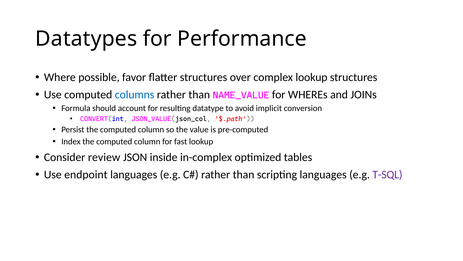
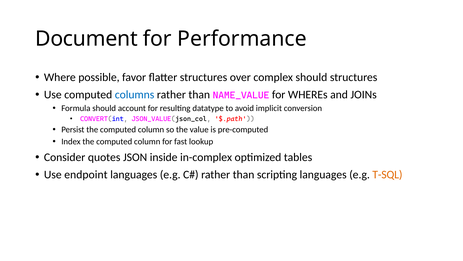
Datatypes: Datatypes -> Document (86, 39)
complex lookup: lookup -> should (311, 77)
review: review -> quotes (104, 157)
T-SQL colour: purple -> orange (387, 174)
